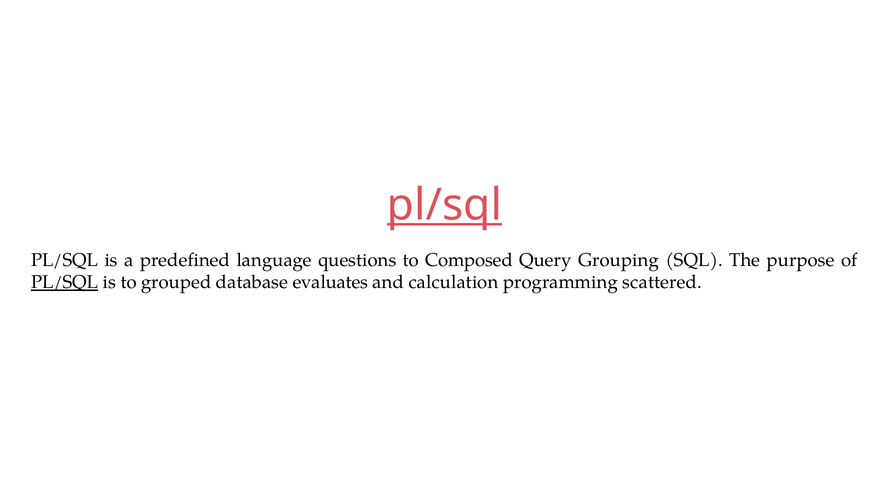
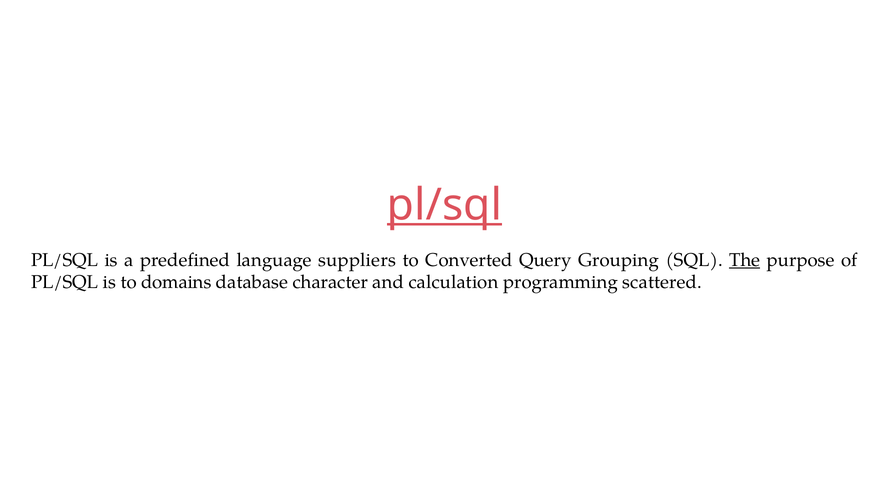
questions: questions -> suppliers (357, 260)
Composed: Composed -> Converted (469, 260)
The underline: none -> present (745, 260)
PL/SQL underline: present -> none (65, 282)
grouped: grouped -> domains (176, 282)
evaluates: evaluates -> character (330, 282)
